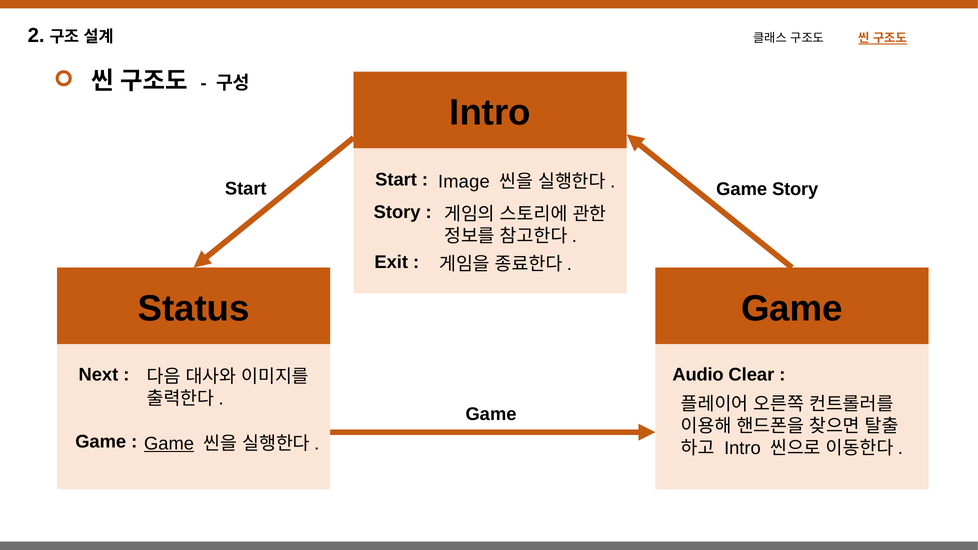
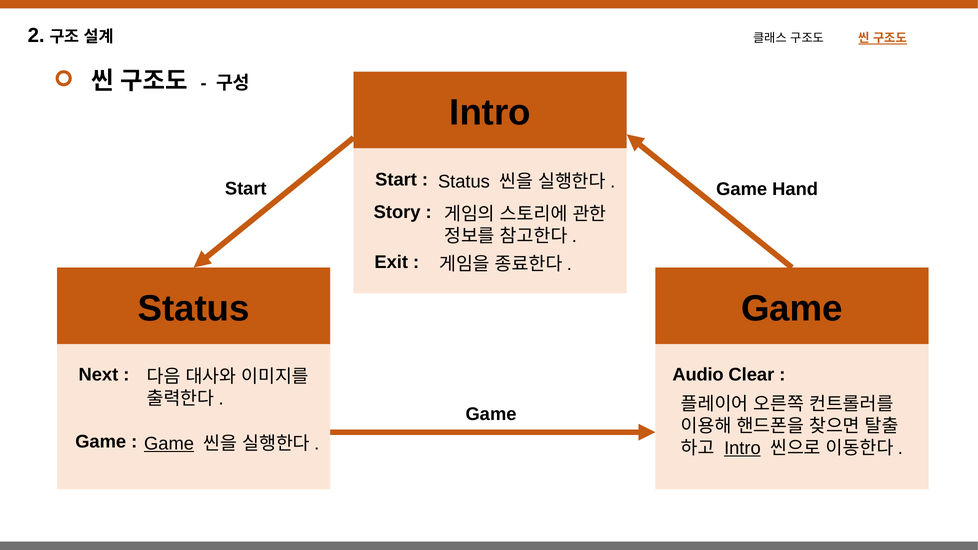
Image: Image -> Status (464, 182)
Game Story: Story -> Hand (795, 189)
Intro underline: none -> present (742, 448)
